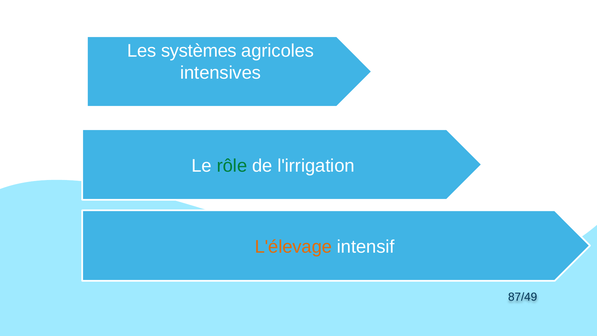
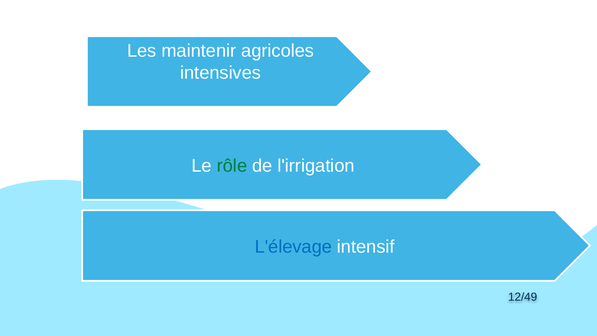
systèmes: systèmes -> maintenir (199, 51)
L'élevage colour: orange -> blue (293, 247)
87/49: 87/49 -> 12/49 (523, 297)
